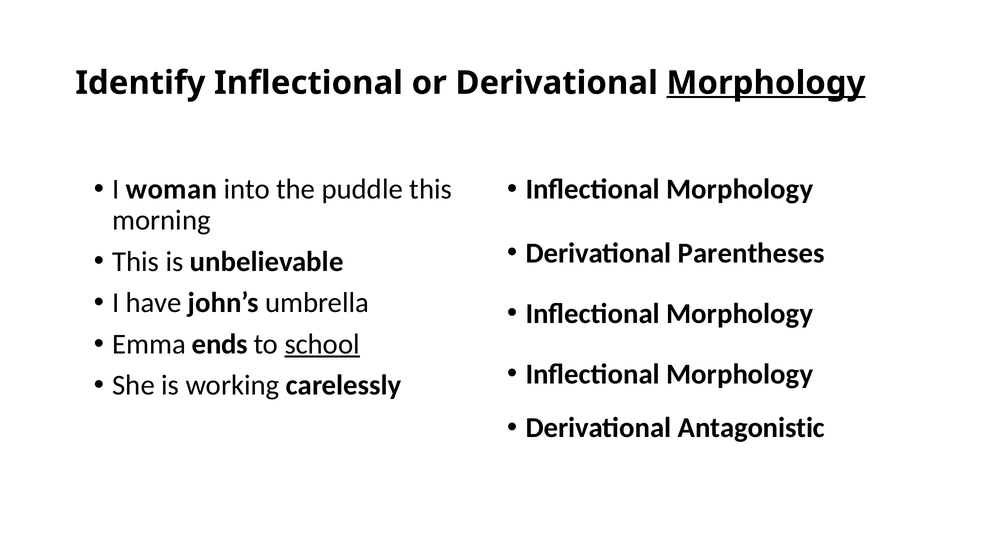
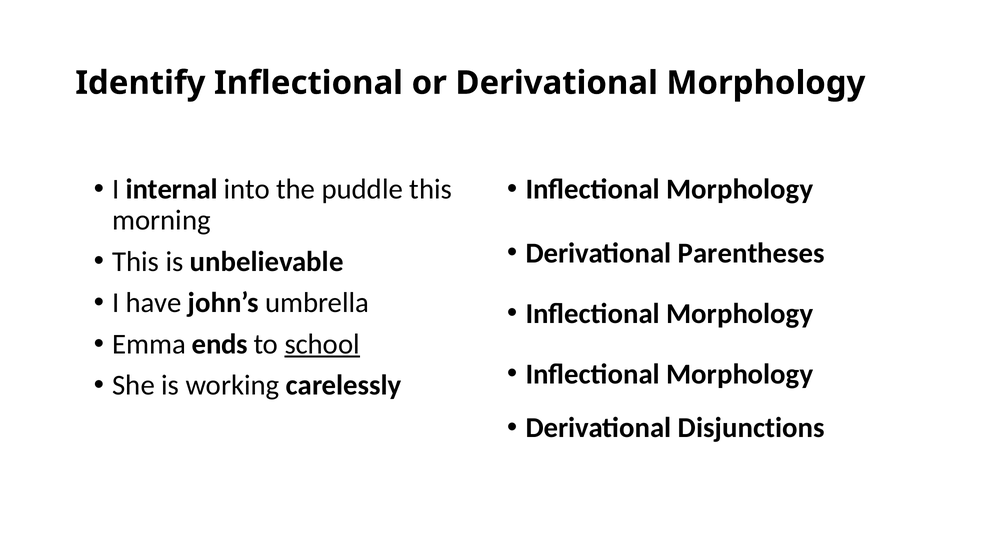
Morphology underline: present -> none (766, 83)
woman: woman -> internal (172, 189)
Antagonistic: Antagonistic -> Disjunctions (751, 428)
